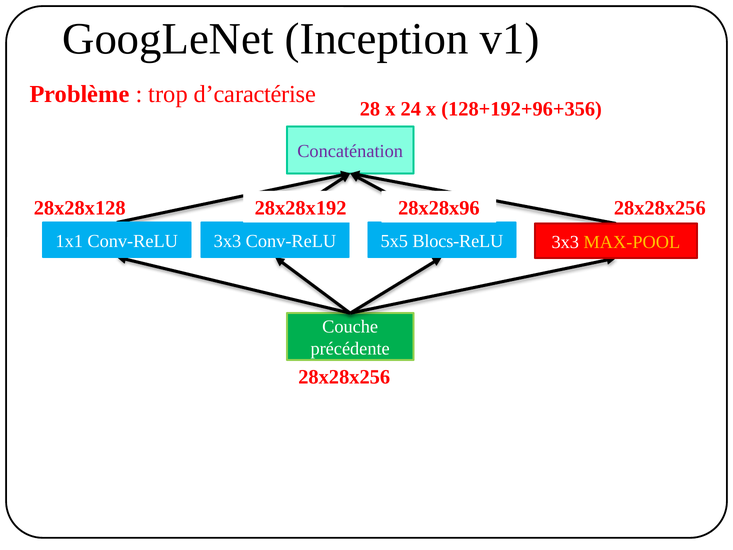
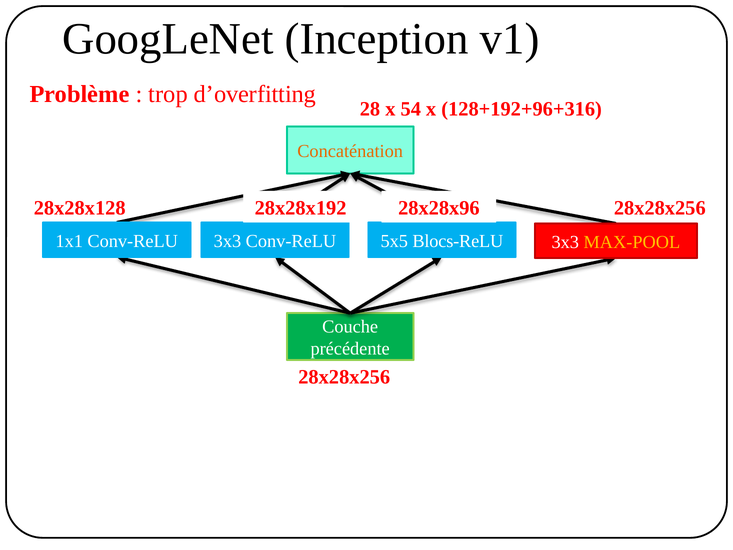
d’caractérise: d’caractérise -> d’overfitting (255, 94)
24: 24 -> 54 (411, 109)
128+192+96+356: 128+192+96+356 -> 128+192+96+316 (522, 109)
Concaténation colour: purple -> orange (350, 151)
